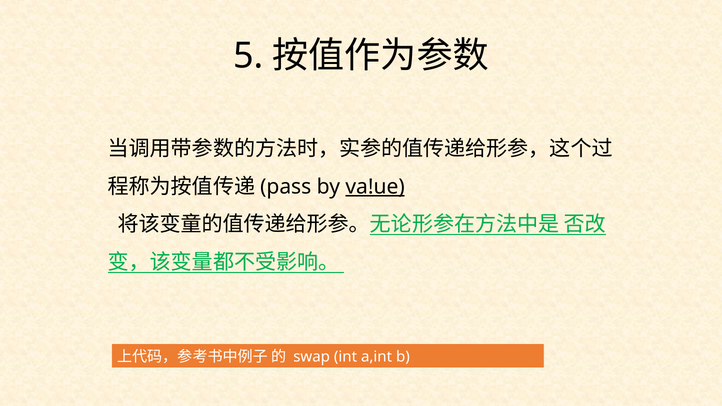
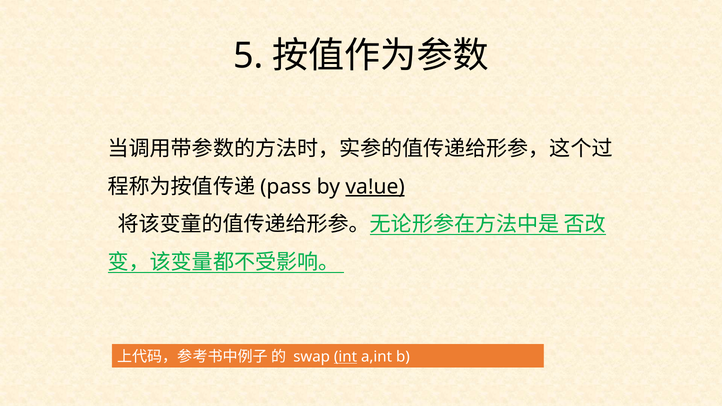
int underline: none -> present (346, 357)
